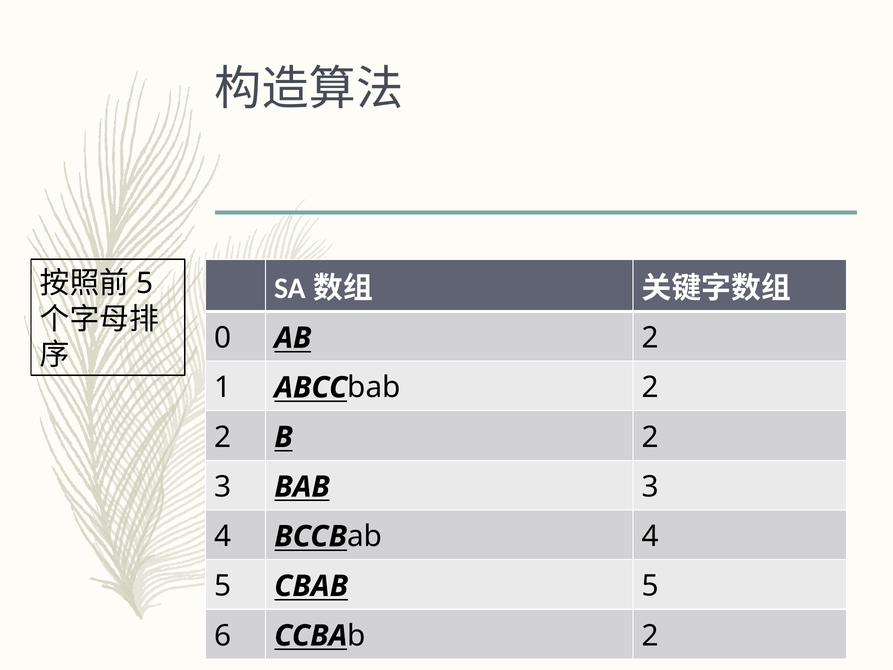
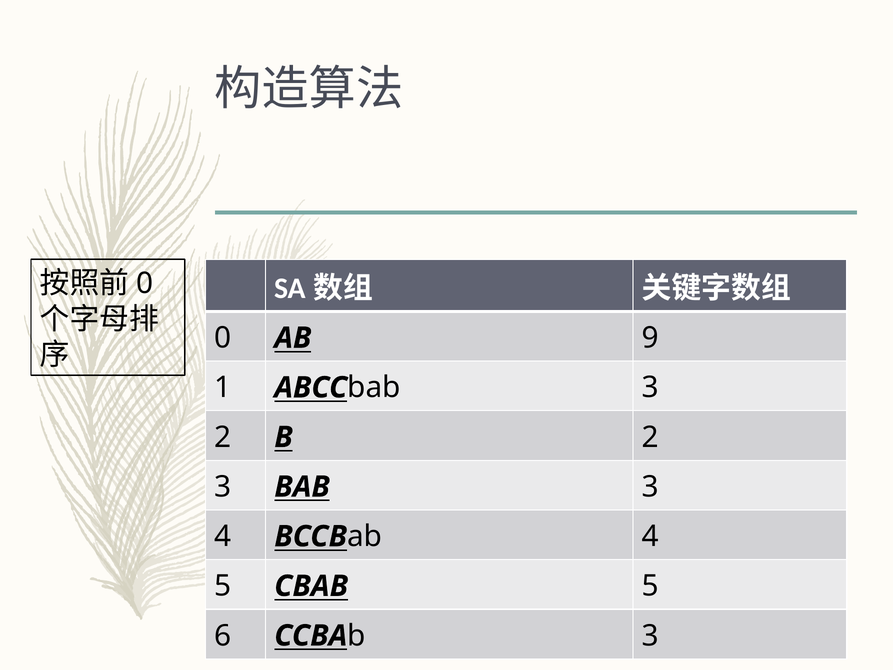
5: 5 -> 0 (145, 284)
AB 2: 2 -> 9 (650, 338)
2: 2 -> 3 (650, 387)
2: 2 -> 3 (650, 635)
